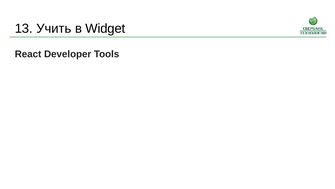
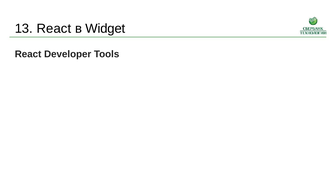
13 Учить: Учить -> React (54, 28)
